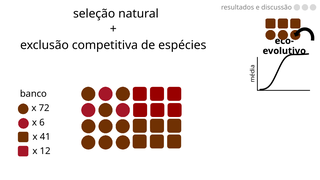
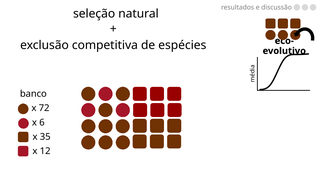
41: 41 -> 35 (45, 137)
